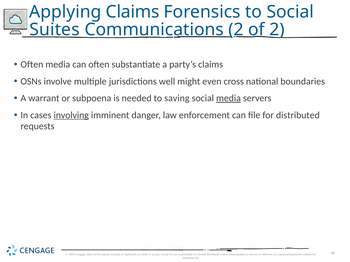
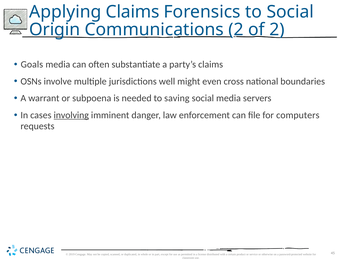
Suites: Suites -> Origin (55, 30)
Often: Often -> Goals (32, 65)
media underline: present -> none (228, 98)
for distributed: distributed -> computers (298, 115)
